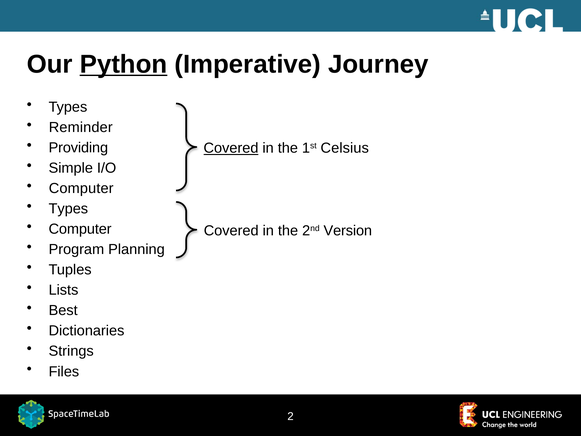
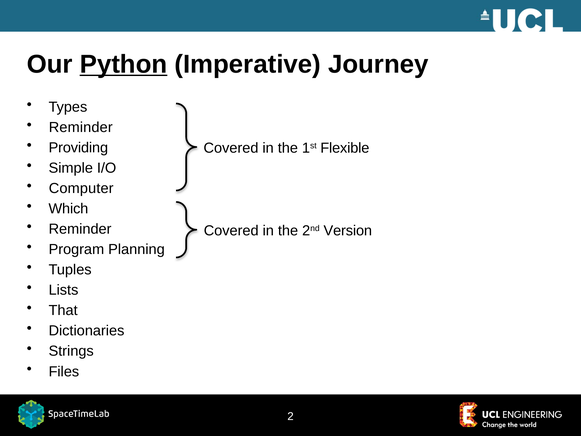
Covered underline: present -> none (231, 148)
Celsius: Celsius -> Flexible (345, 148)
Types: Types -> Which (68, 209)
Computer: Computer -> Reminder (80, 229)
Best: Best -> That (63, 310)
